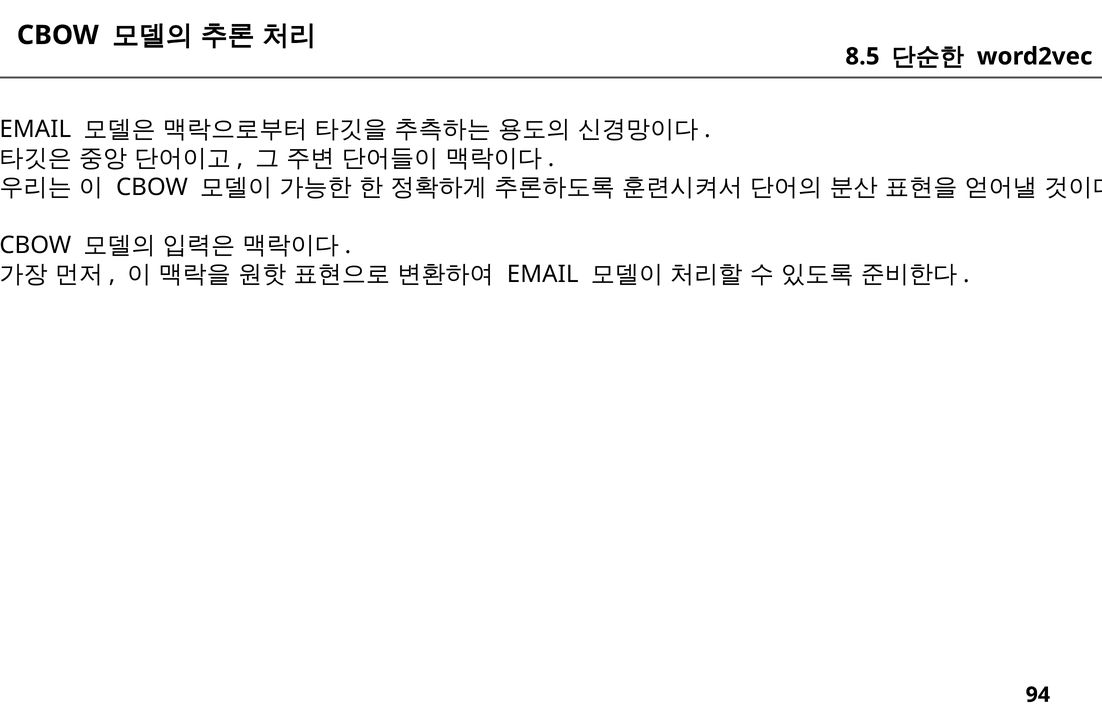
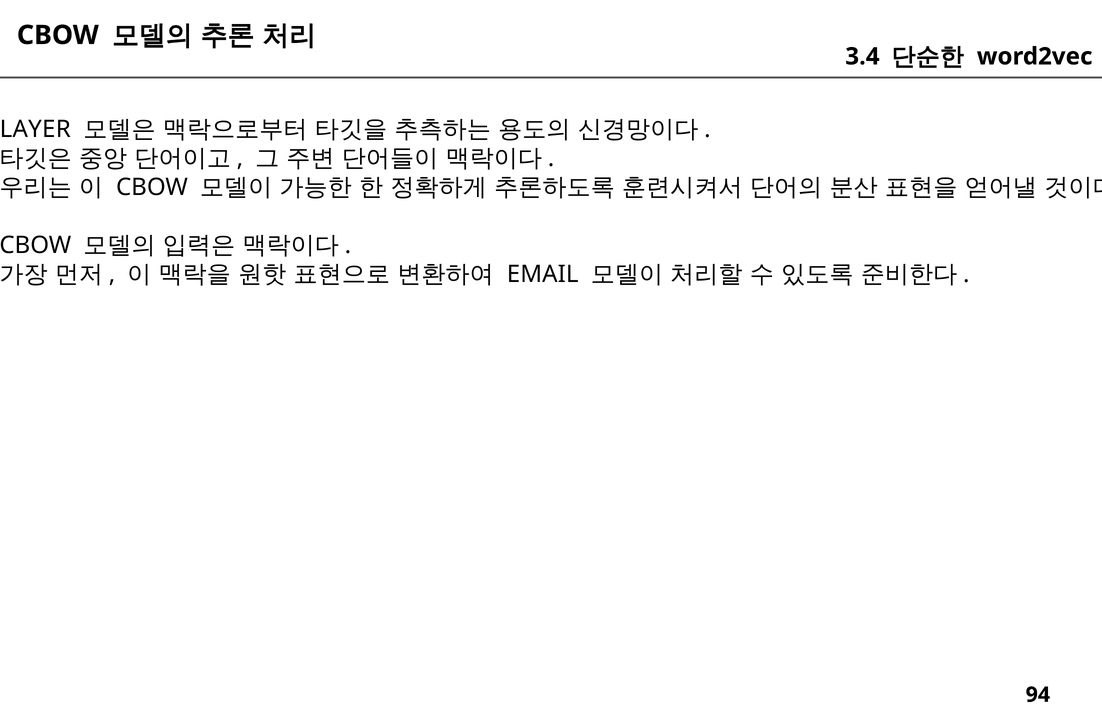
8.5: 8.5 -> 3.4 (862, 56)
EMAIL: EMAIL -> LAYER (35, 129)
